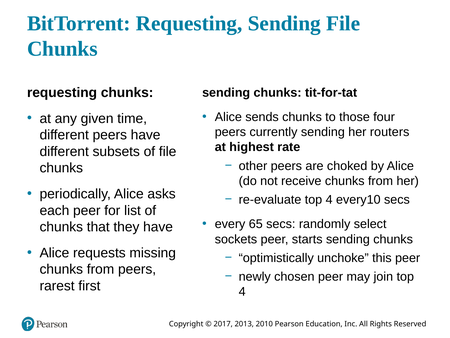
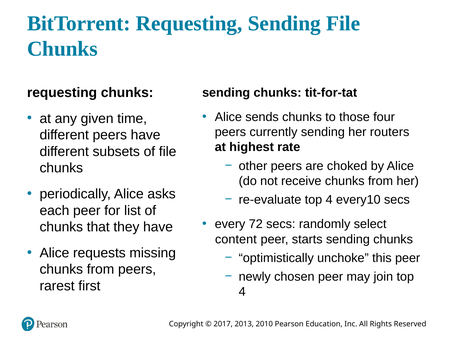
65: 65 -> 72 (256, 224)
sockets: sockets -> content (236, 239)
